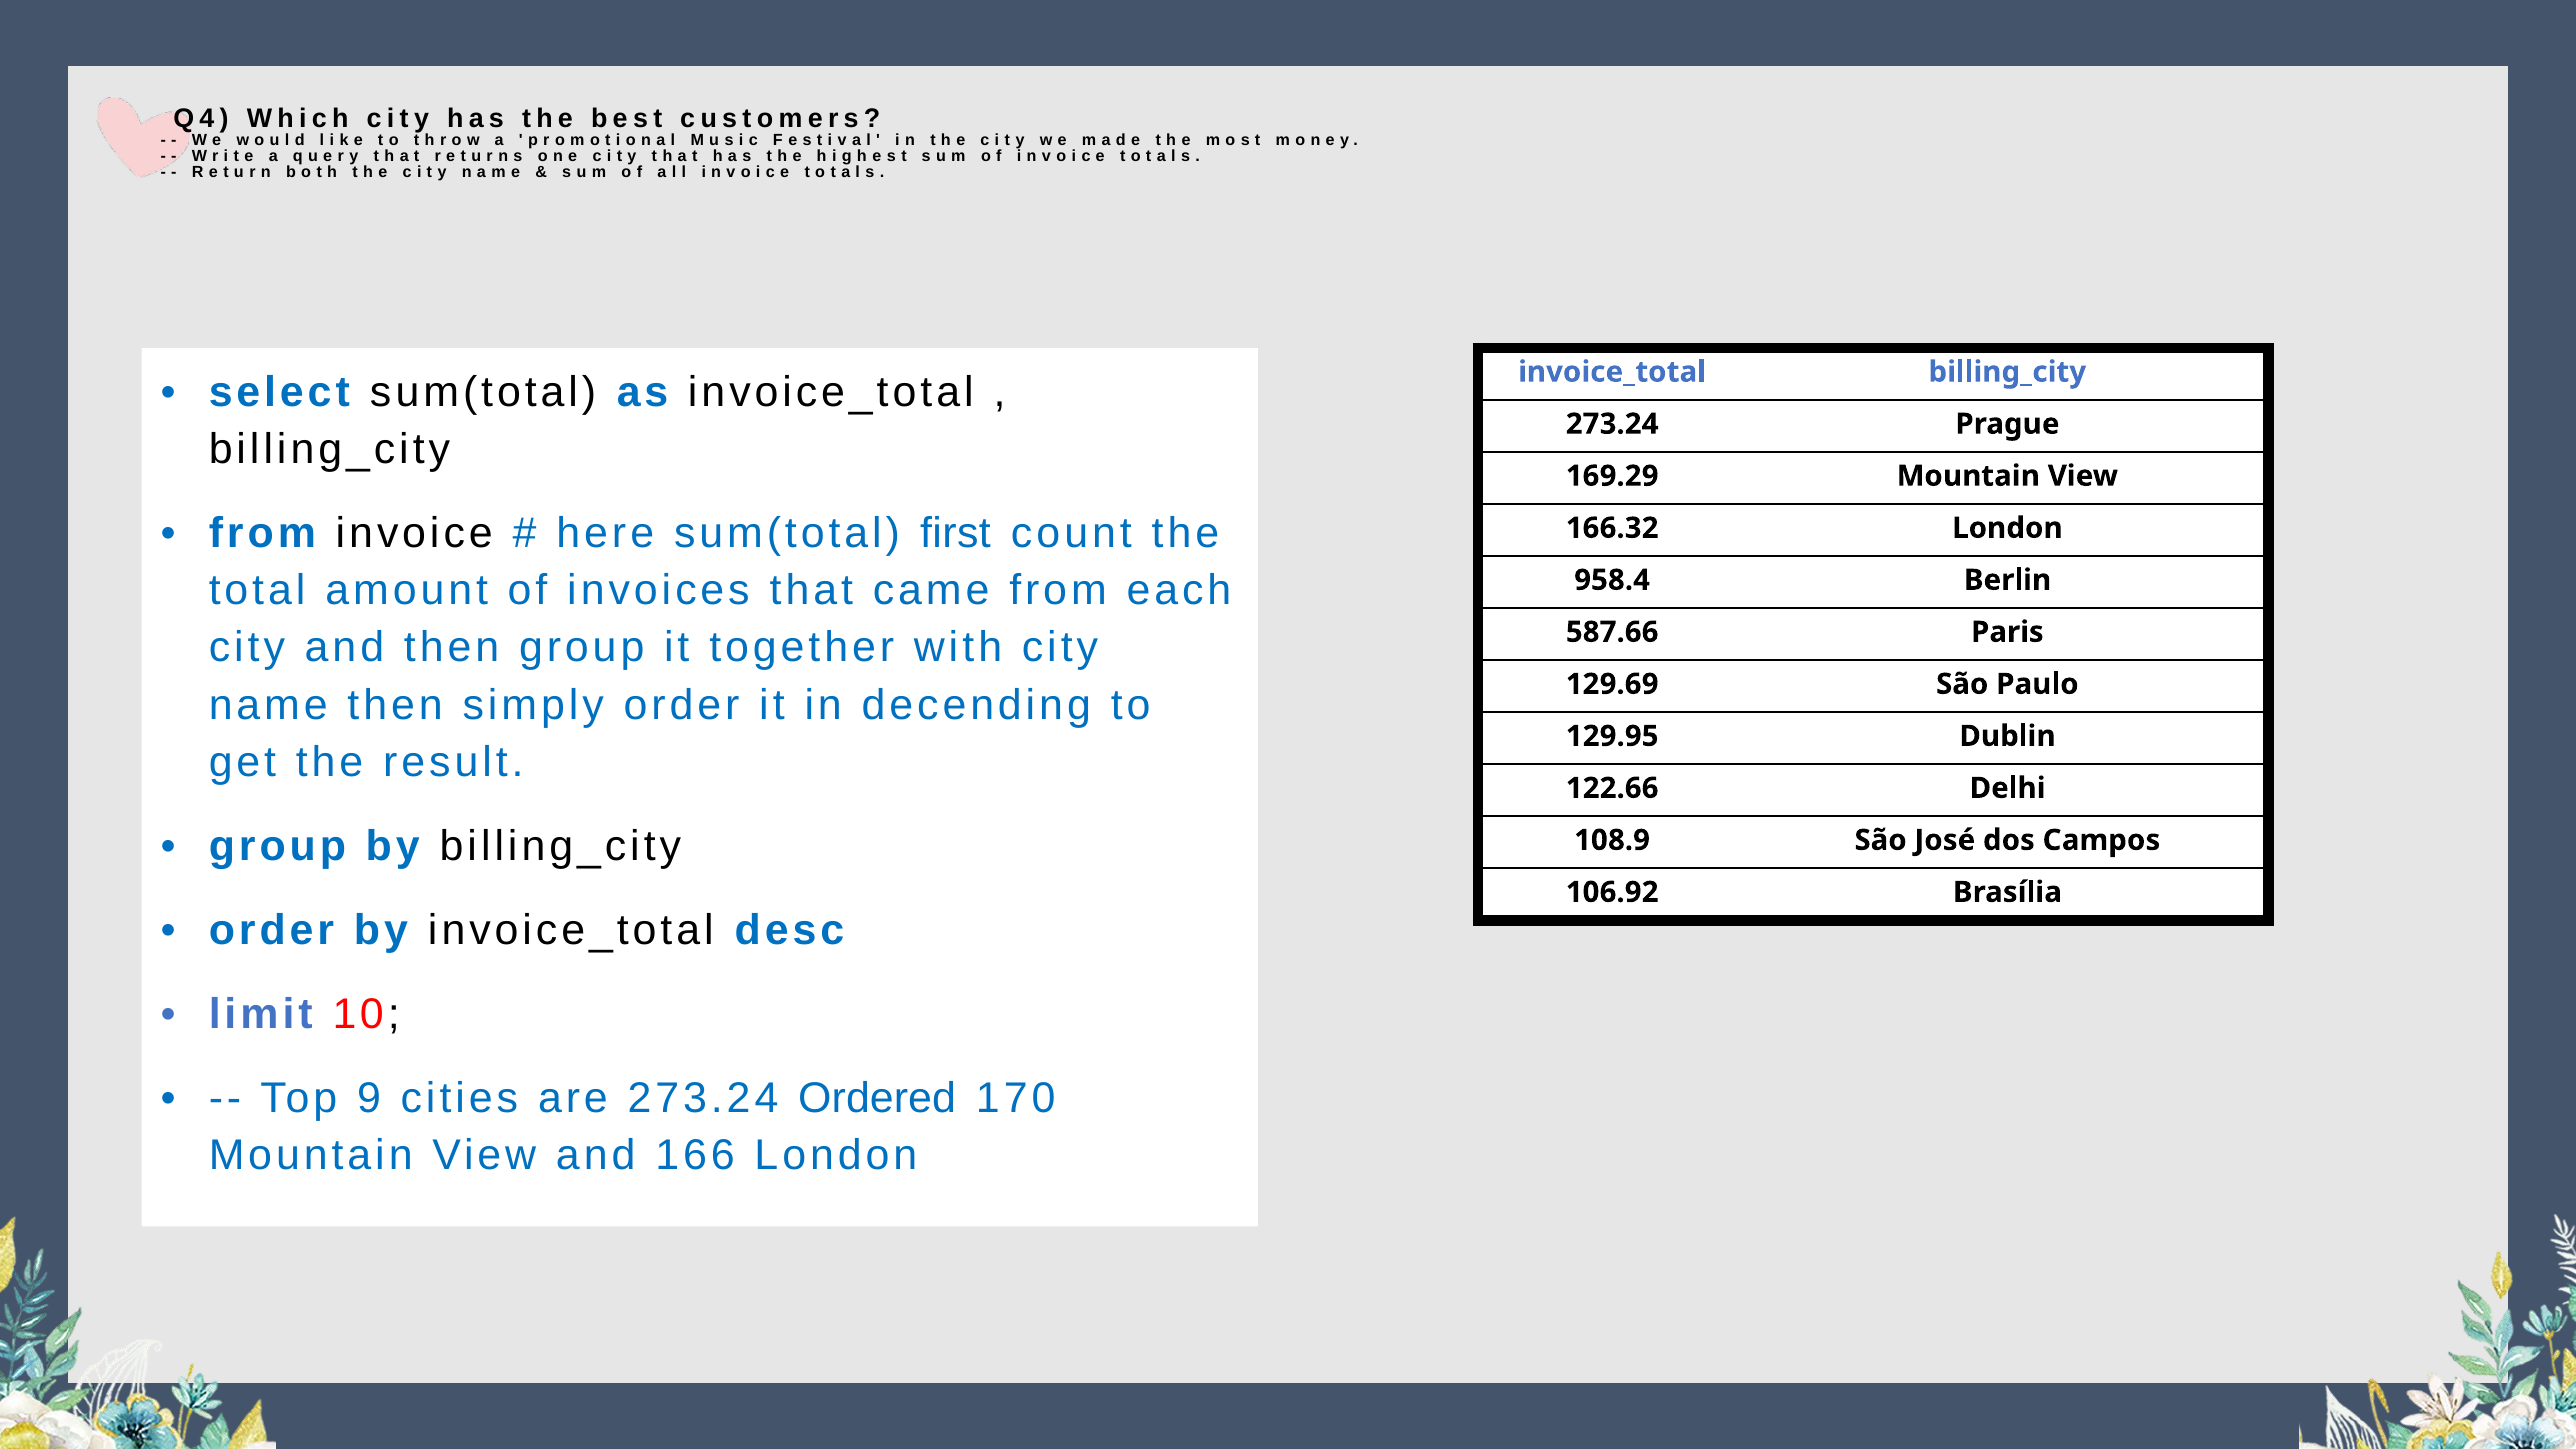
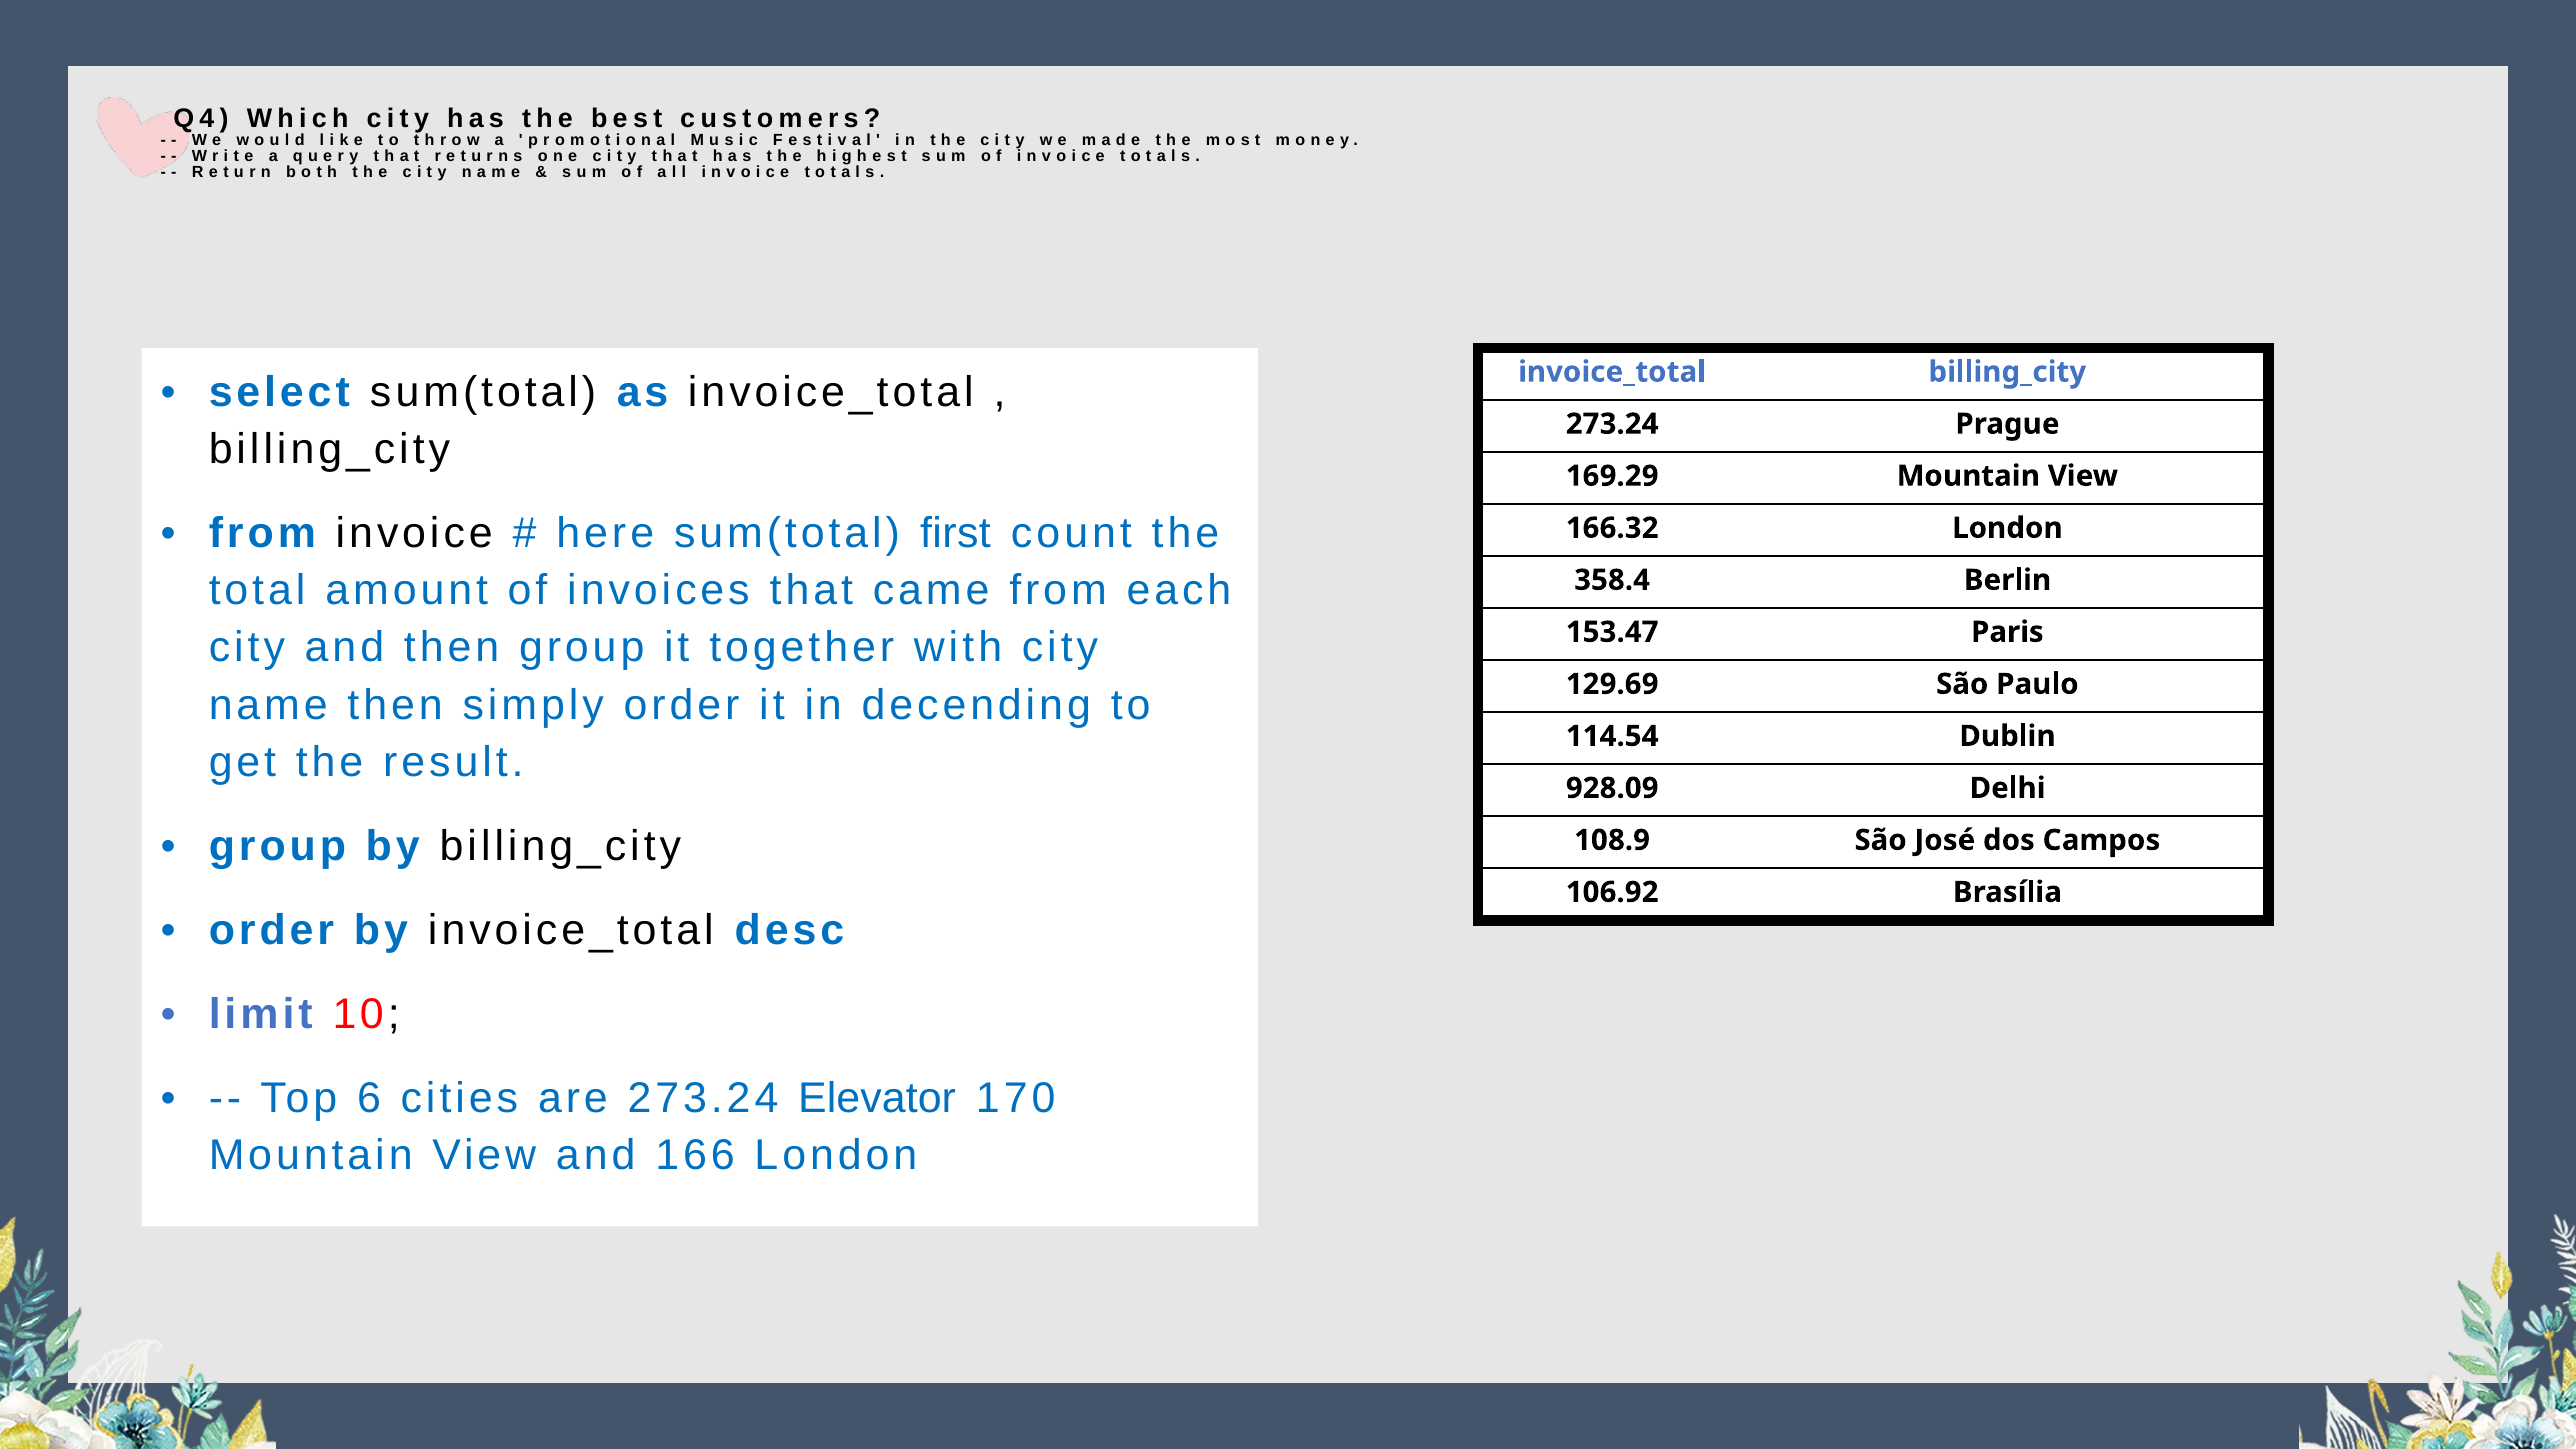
958.4: 958.4 -> 358.4 (1612, 580)
587.66: 587.66 -> 153.47 (1612, 632)
129.95: 129.95 -> 114.54 (1612, 736)
122.66: 122.66 -> 928.09 (1612, 788)
9: 9 -> 6 (369, 1098)
Ordered: Ordered -> Elevator (877, 1098)
